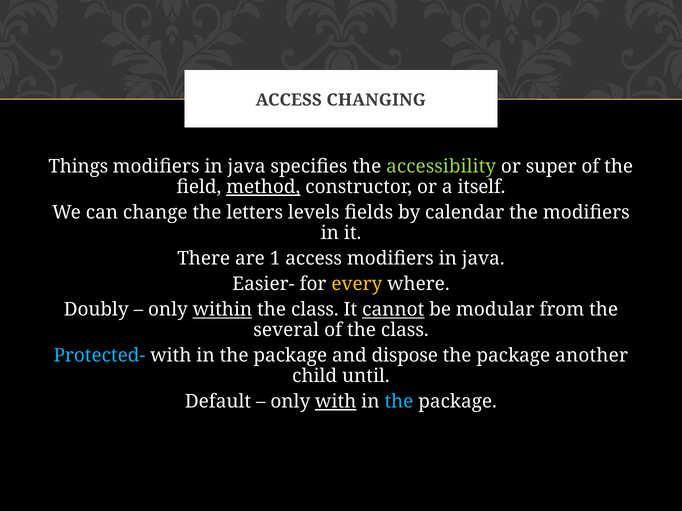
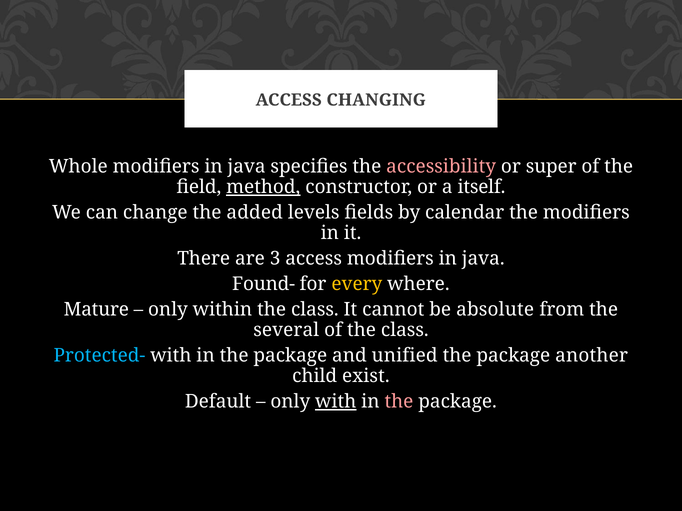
Things: Things -> Whole (78, 167)
accessibility colour: light green -> pink (441, 167)
letters: letters -> added (255, 213)
1: 1 -> 3 (275, 259)
Easier-: Easier- -> Found- (264, 284)
Doubly: Doubly -> Mature (96, 310)
within underline: present -> none (222, 310)
cannot underline: present -> none (393, 310)
modular: modular -> absolute (495, 310)
dispose: dispose -> unified (405, 356)
until: until -> exist (366, 376)
the colour: light blue -> pink (399, 402)
